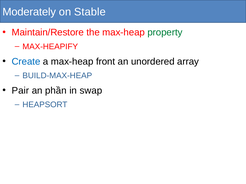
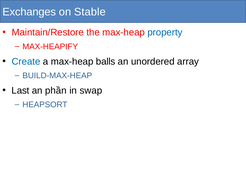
Moderately: Moderately -> Exchanges (29, 12)
property colour: green -> blue (165, 32)
front: front -> balls (106, 62)
Pair: Pair -> Last (20, 91)
